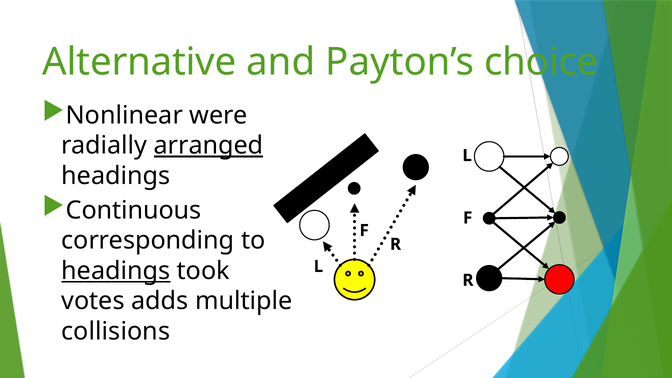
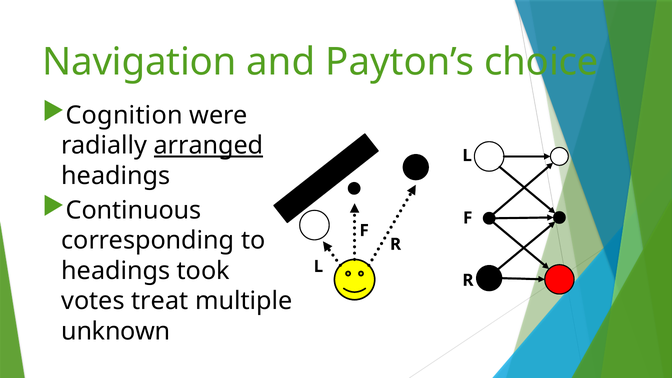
Alternative: Alternative -> Navigation (139, 62)
Nonlinear: Nonlinear -> Cognition (124, 115)
headings underline: present -> none (116, 271)
adds: adds -> treat (160, 301)
collisions: collisions -> unknown (116, 331)
